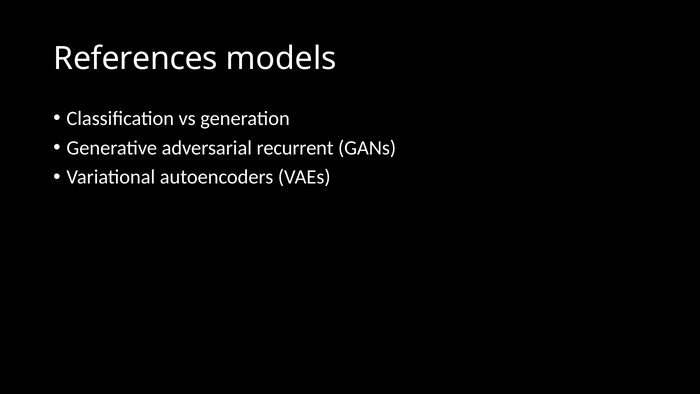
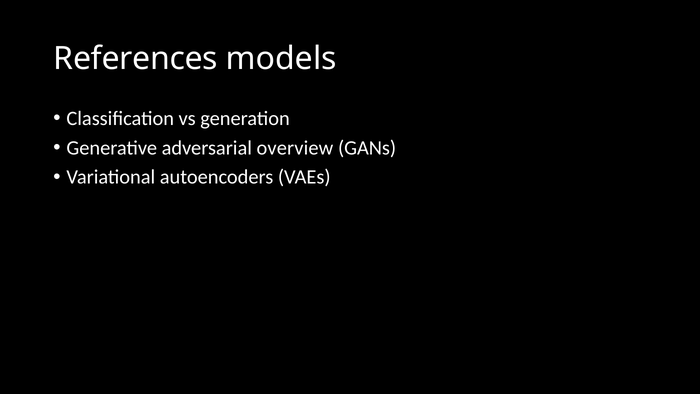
recurrent: recurrent -> overview (295, 148)
